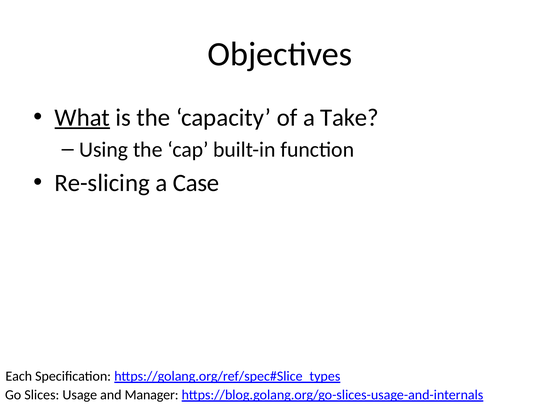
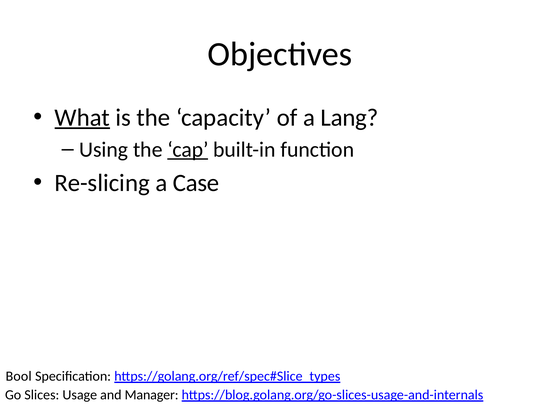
Take: Take -> Lang (349, 117)
cap underline: none -> present (188, 150)
Each: Each -> Bool (19, 376)
